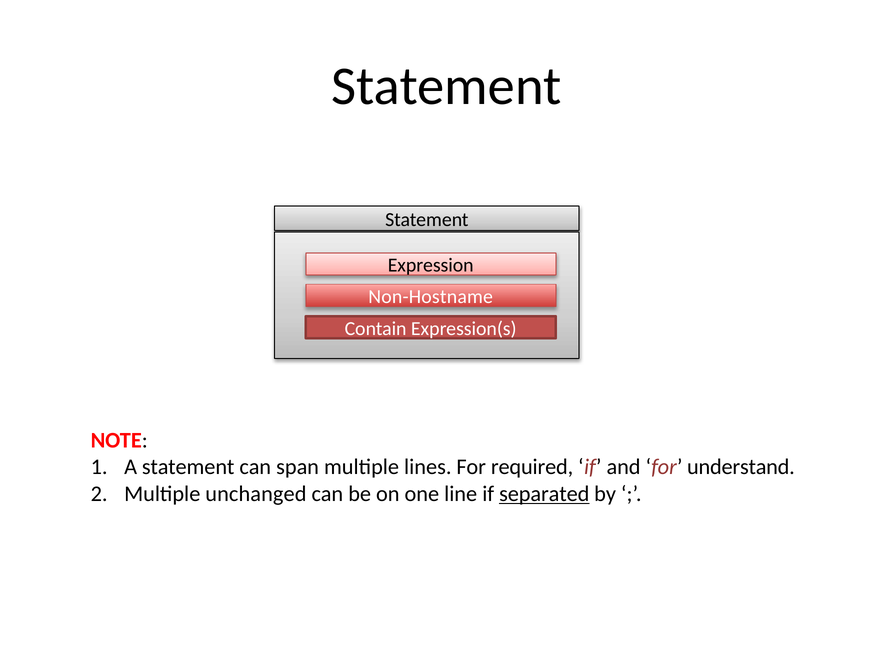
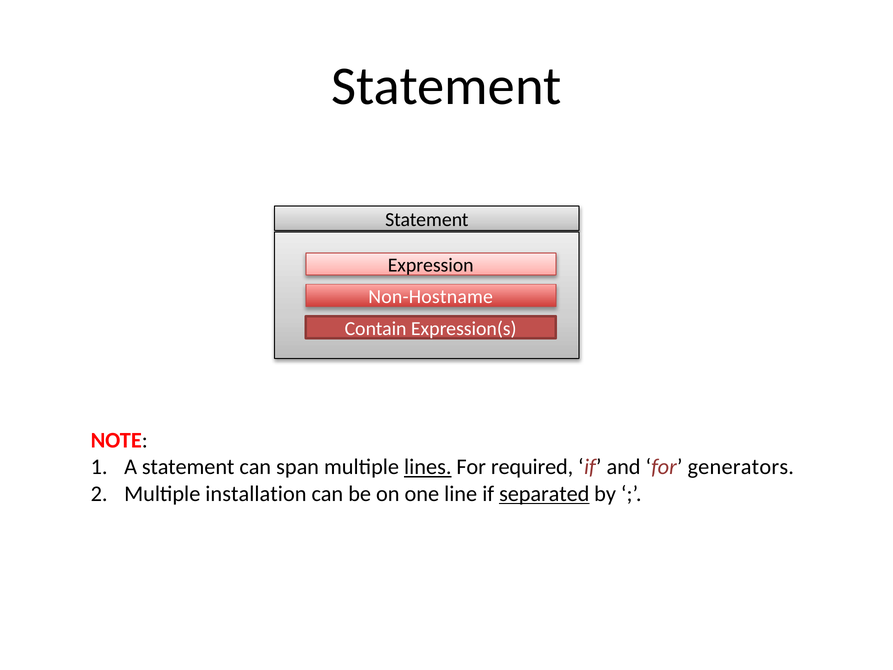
lines underline: none -> present (428, 467)
understand: understand -> generators (741, 467)
unchanged: unchanged -> installation (256, 494)
